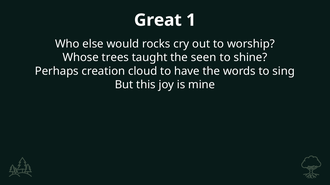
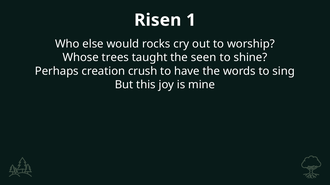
Great: Great -> Risen (158, 20)
cloud: cloud -> crush (143, 71)
